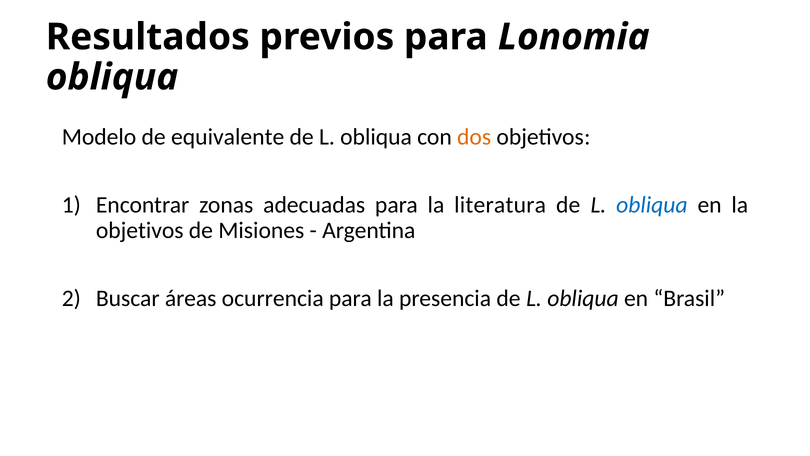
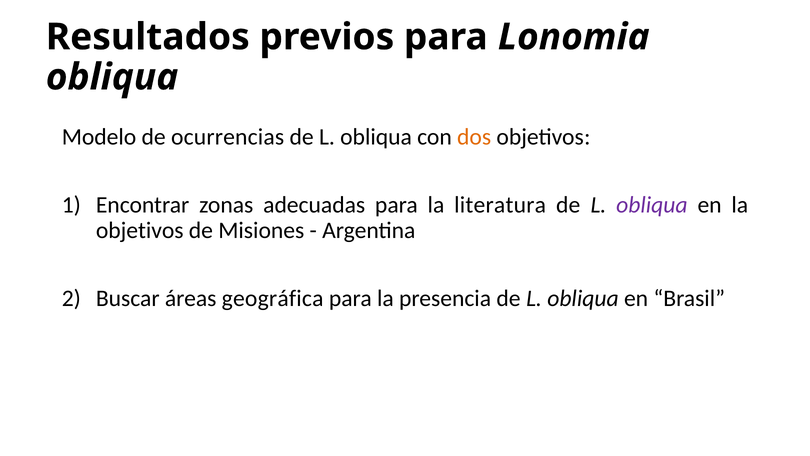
equivalente: equivalente -> ocurrencias (228, 137)
obliqua colour: blue -> purple (652, 205)
ocurrencia: ocurrencia -> geográfica (273, 298)
